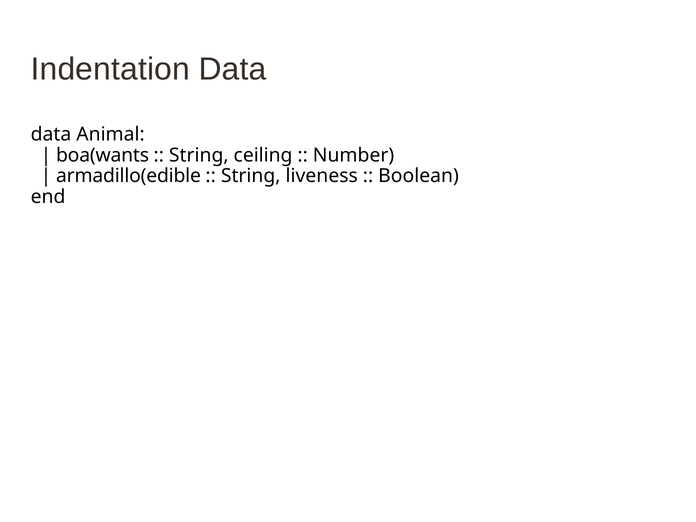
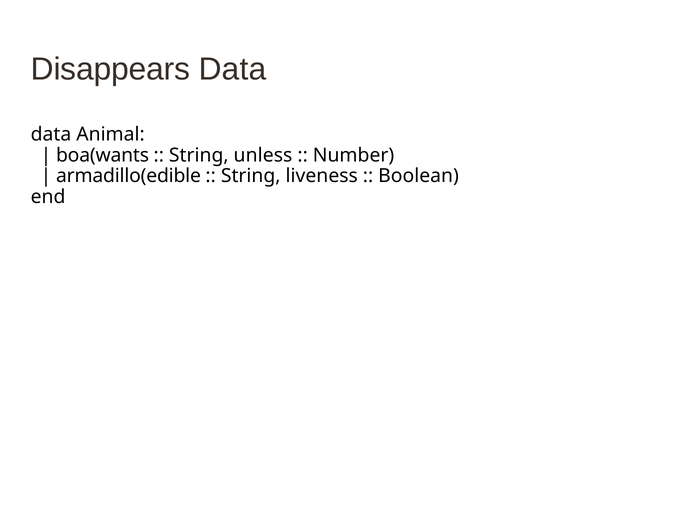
Indentation: Indentation -> Disappears (110, 69)
ceiling: ceiling -> unless (263, 155)
